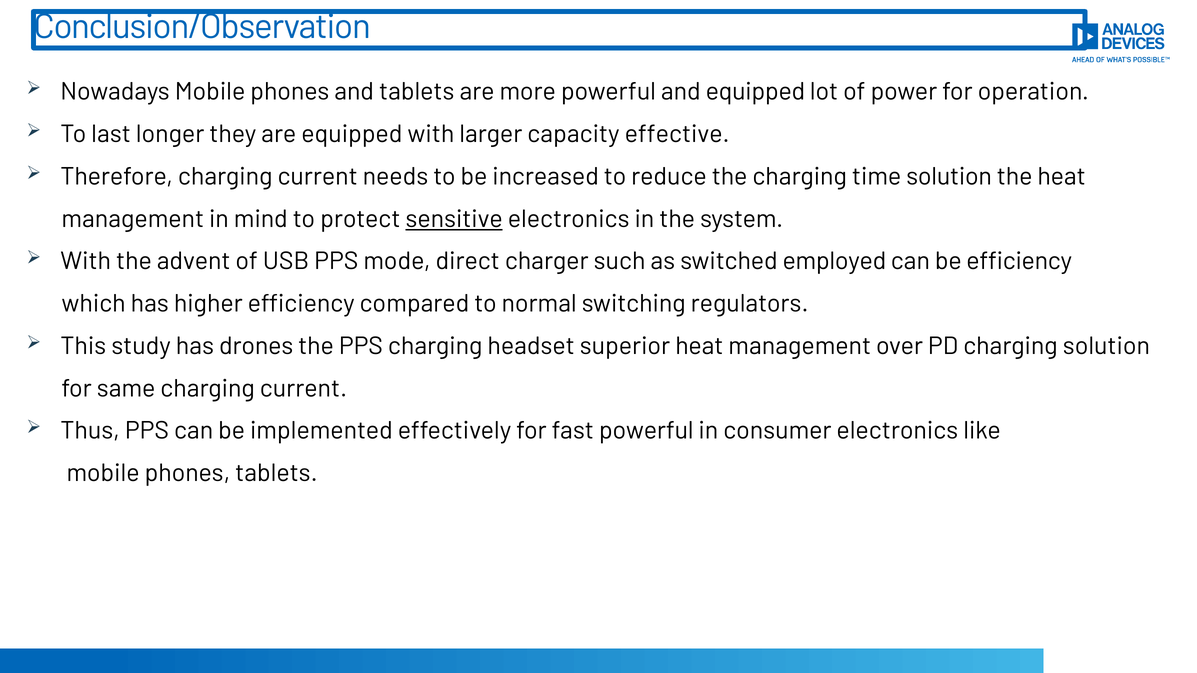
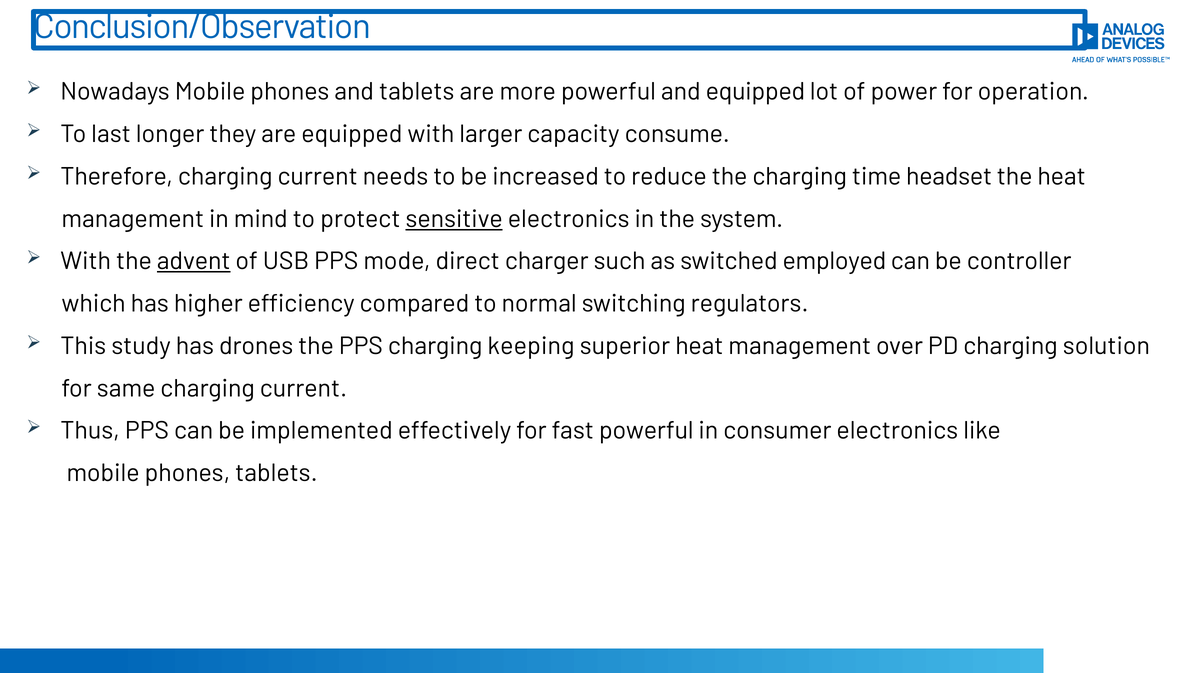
effective: effective -> consume (677, 134)
time solution: solution -> headset (949, 176)
advent underline: none -> present (194, 261)
be efficiency: efficiency -> controller (1019, 261)
headset: headset -> keeping (531, 346)
